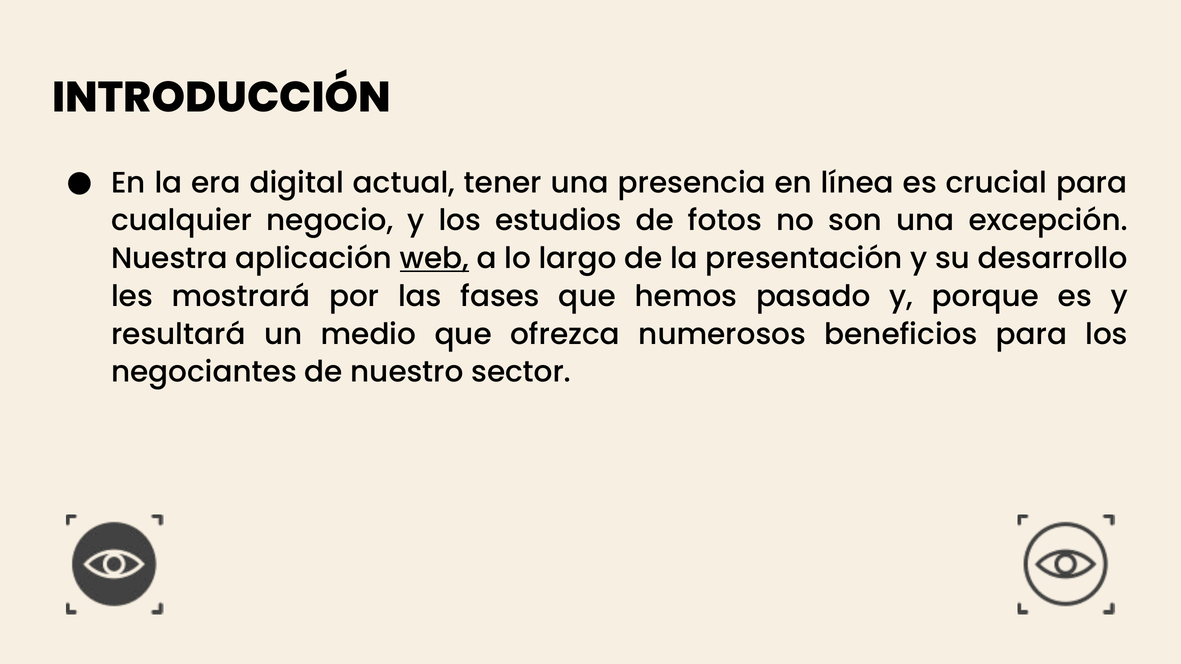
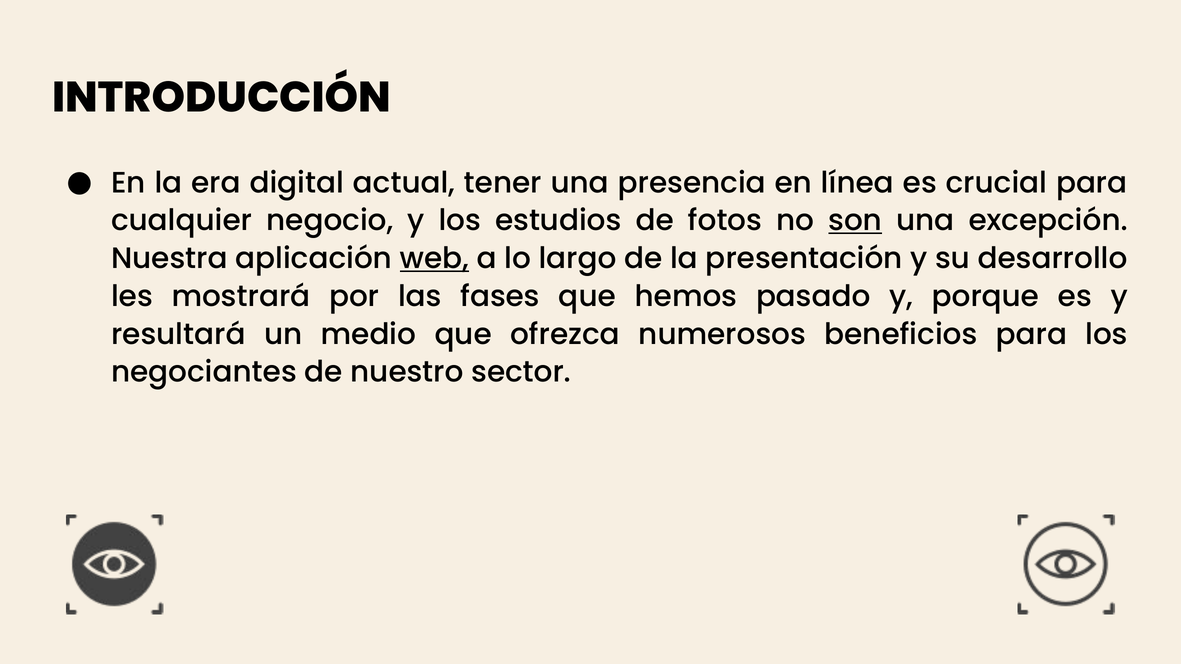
son underline: none -> present (855, 221)
